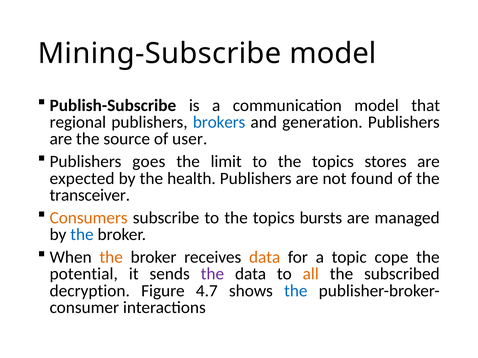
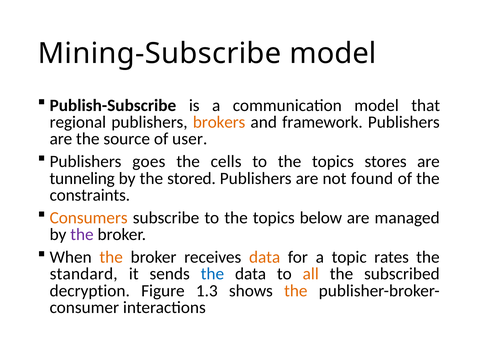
brokers colour: blue -> orange (219, 122)
generation: generation -> framework (322, 122)
limit: limit -> cells (226, 162)
expected: expected -> tunneling (82, 179)
health: health -> stored (192, 179)
transceiver: transceiver -> constraints (90, 195)
bursts: bursts -> below (321, 218)
the colour: blue -> purple (82, 235)
cope: cope -> rates (392, 258)
potential: potential -> standard (84, 274)
the colour: purple -> blue (212, 274)
4.7: 4.7 -> 1.3 (207, 291)
the colour: blue -> orange (296, 291)
